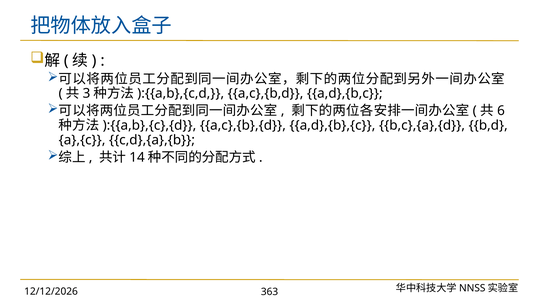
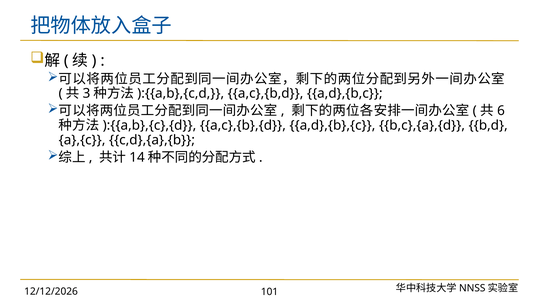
363: 363 -> 101 (269, 292)
